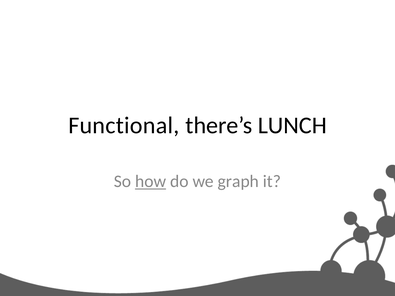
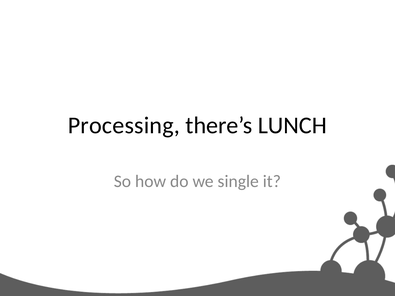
Functional: Functional -> Processing (124, 125)
how underline: present -> none (151, 182)
graph: graph -> single (238, 182)
